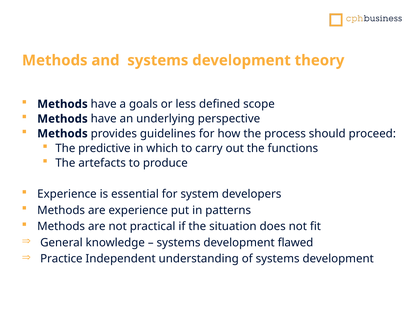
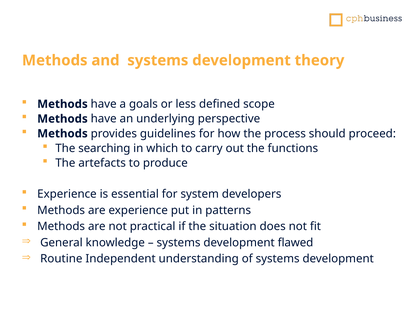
predictive: predictive -> searching (104, 148)
Practice: Practice -> Routine (61, 258)
